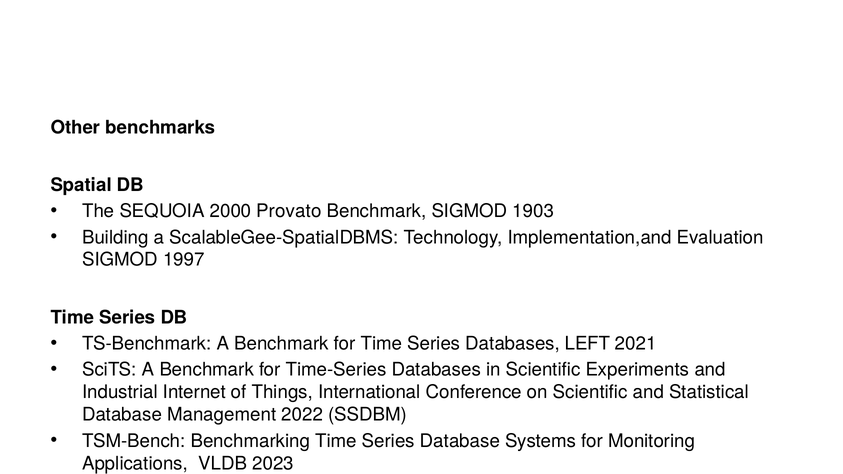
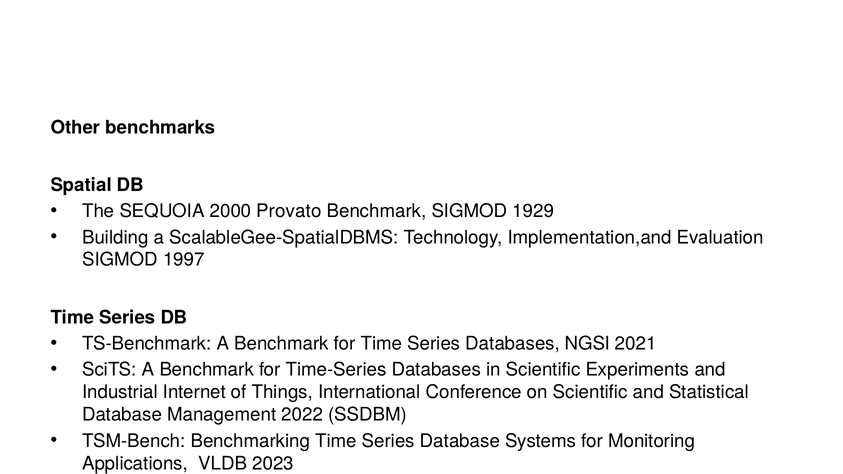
1903: 1903 -> 1929 (533, 211)
LEFT: LEFT -> NGSI (587, 344)
